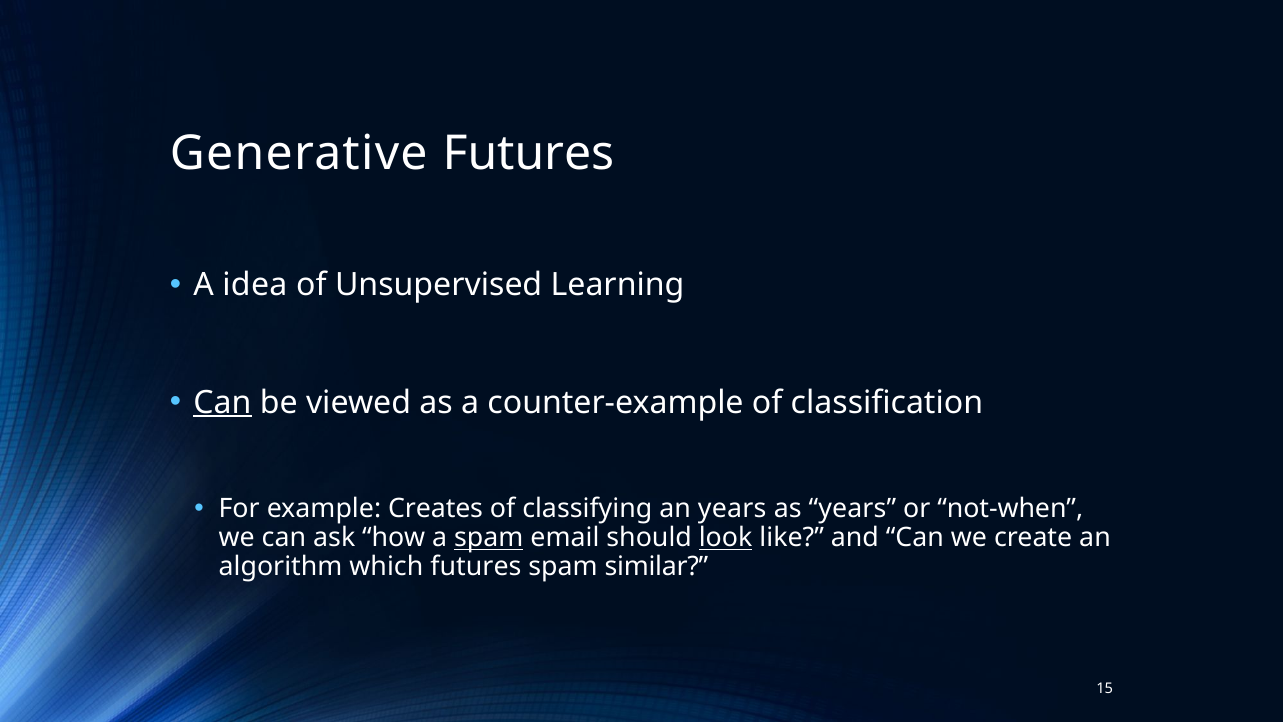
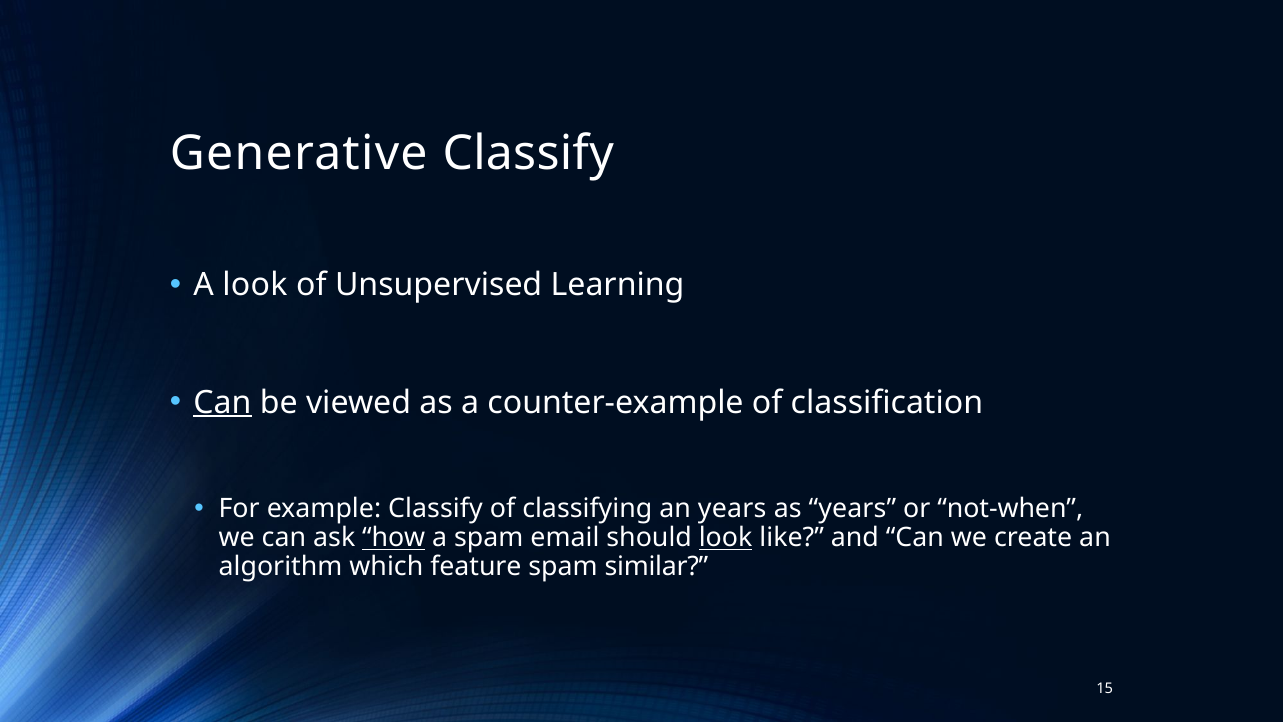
Generative Futures: Futures -> Classify (528, 153)
A idea: idea -> look (255, 285)
example Creates: Creates -> Classify (436, 509)
how underline: none -> present (394, 538)
spam underline: present -> none (489, 538)
which futures: futures -> feature (476, 567)
